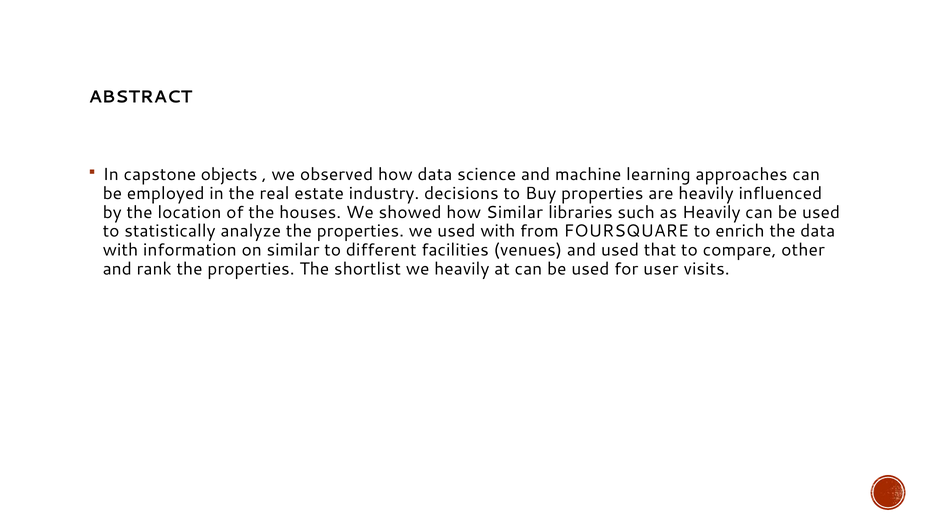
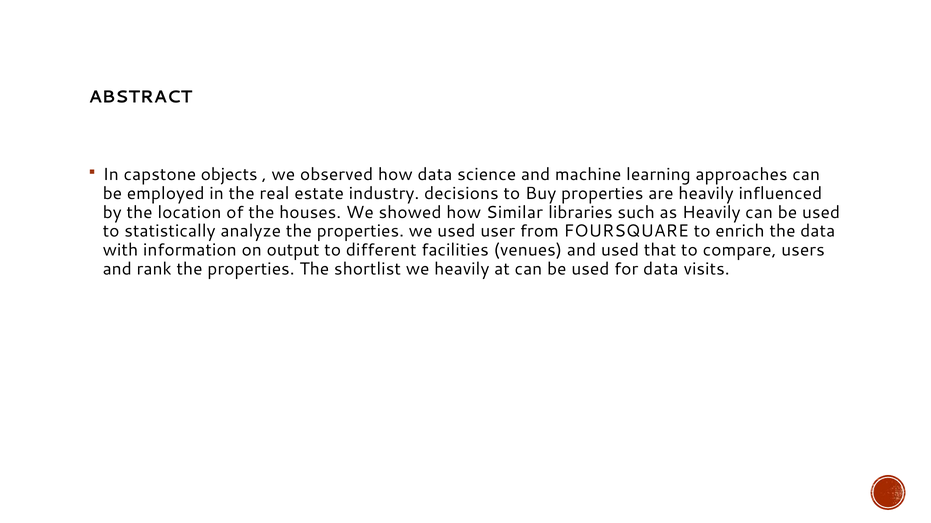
used with: with -> user (498, 231)
on similar: similar -> output (293, 250)
other: other -> users (803, 250)
for user: user -> data (661, 269)
